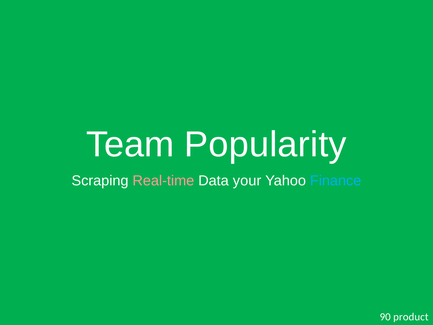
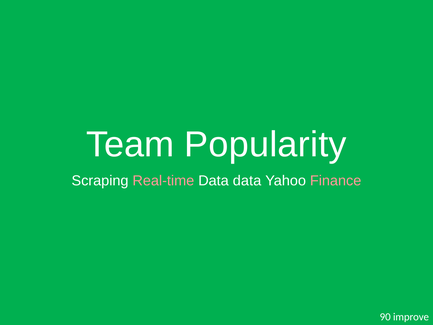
Data your: your -> data (247, 180)
Finance colour: light blue -> pink (336, 180)
product: product -> improve (411, 317)
